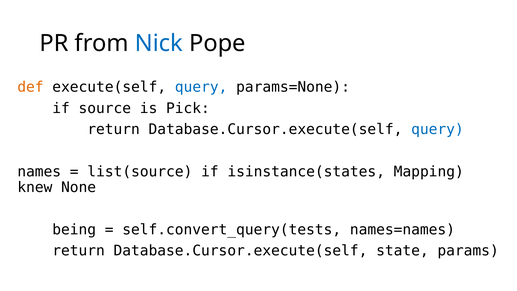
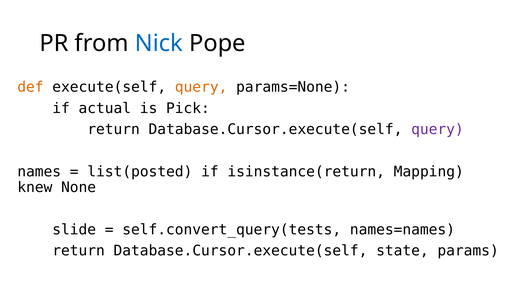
query colour: blue -> orange (201, 87)
source: source -> actual (105, 108)
query colour: blue -> purple (437, 129)
list(source: list(source -> list(posted (140, 172)
isinstance(states: isinstance(states -> isinstance(return (306, 172)
being: being -> slide (74, 229)
